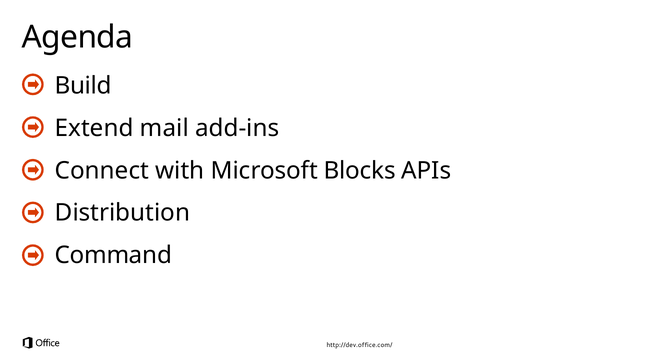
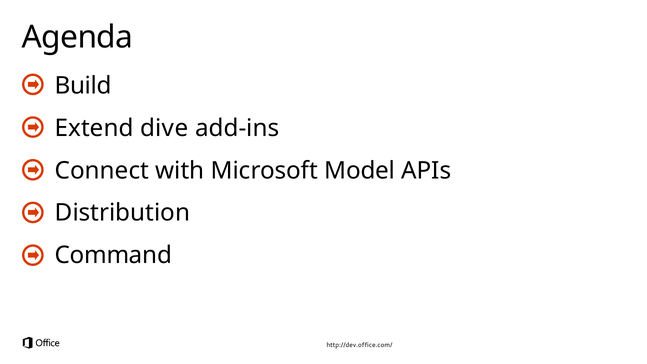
mail: mail -> dive (164, 128)
Blocks: Blocks -> Model (360, 171)
